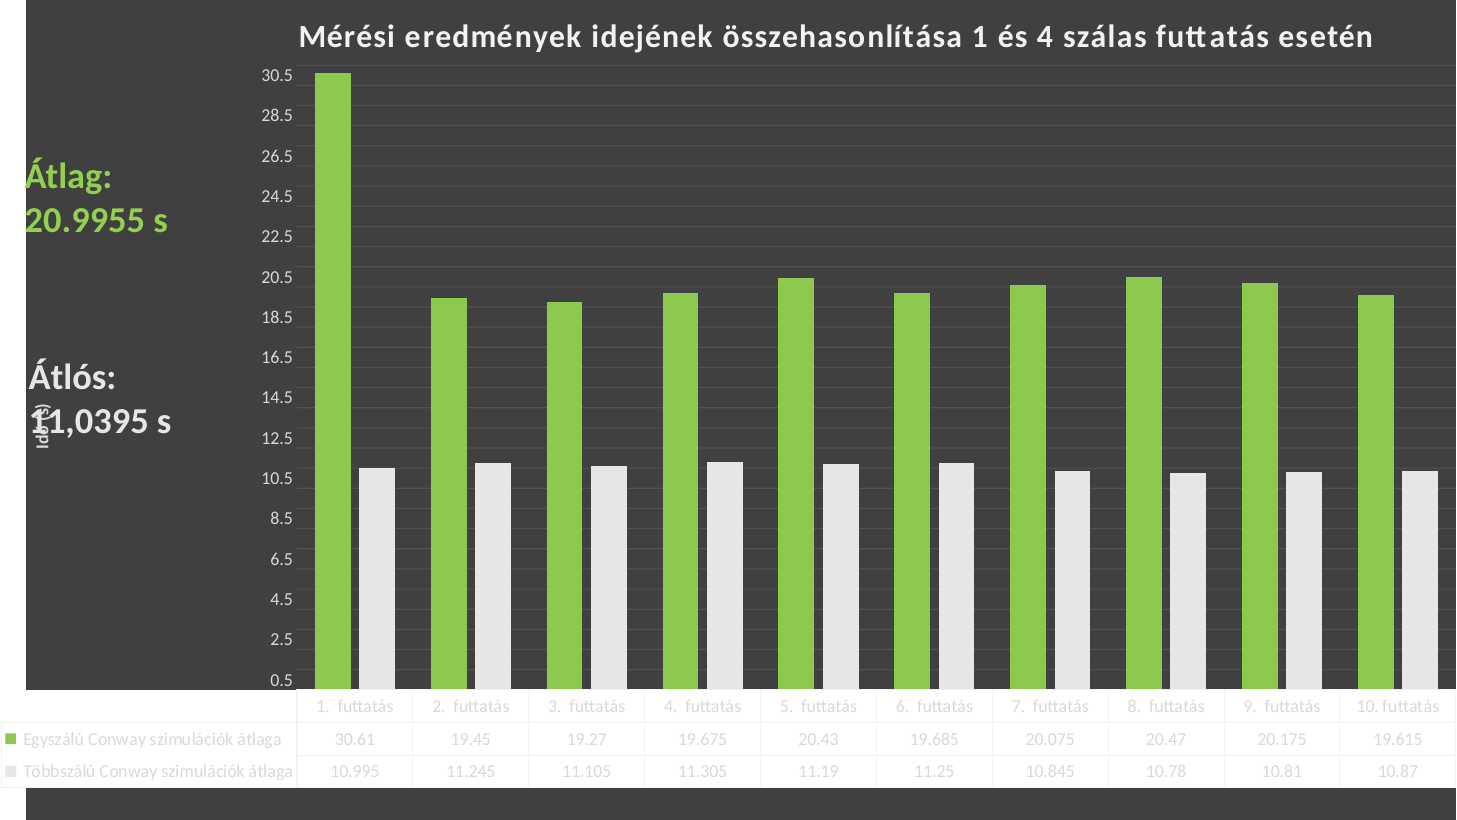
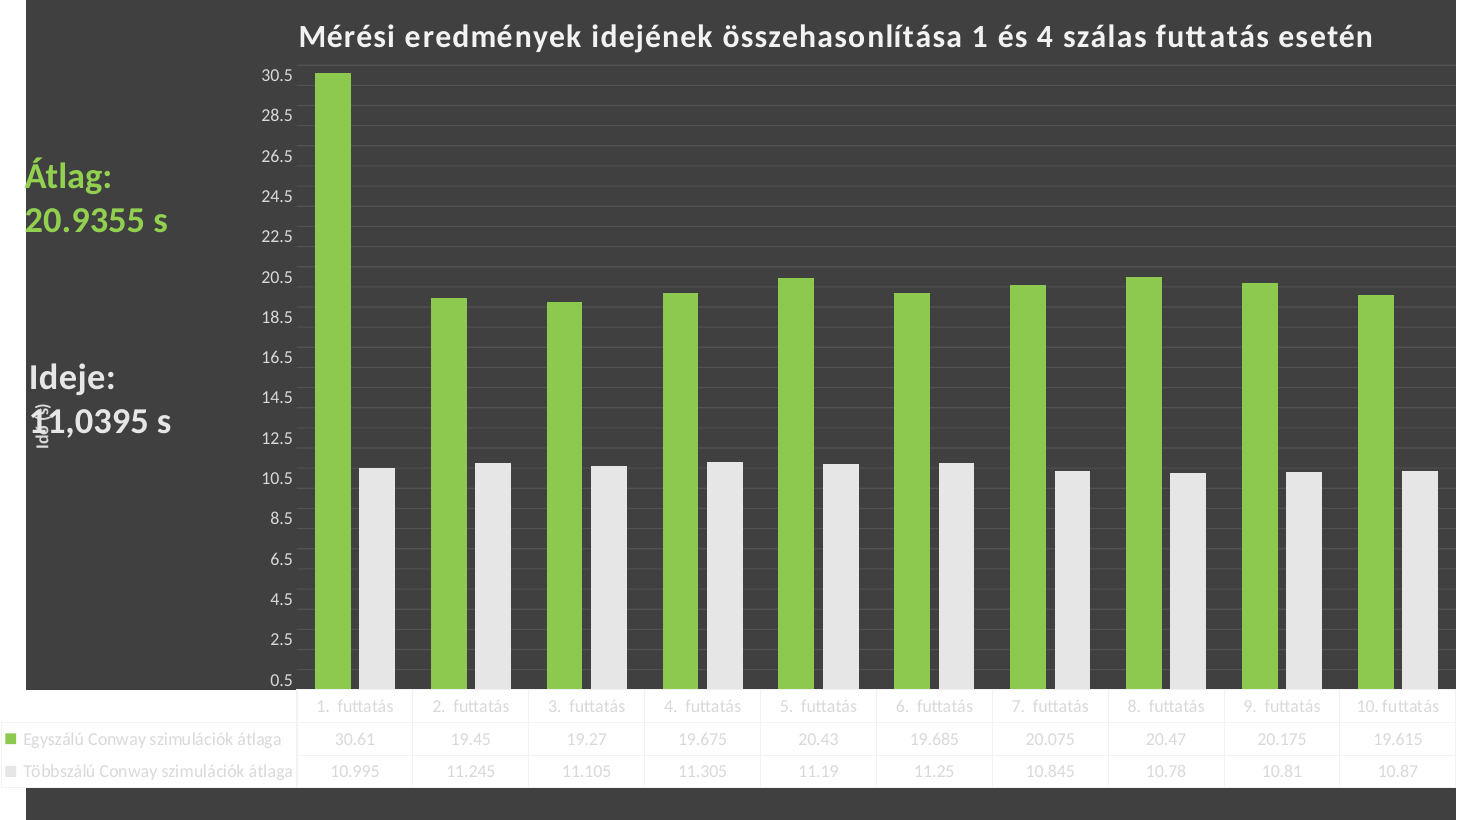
20.9955: 20.9955 -> 20.9355 (85, 220)
Átlós: Átlós -> Ideje (72, 377)
